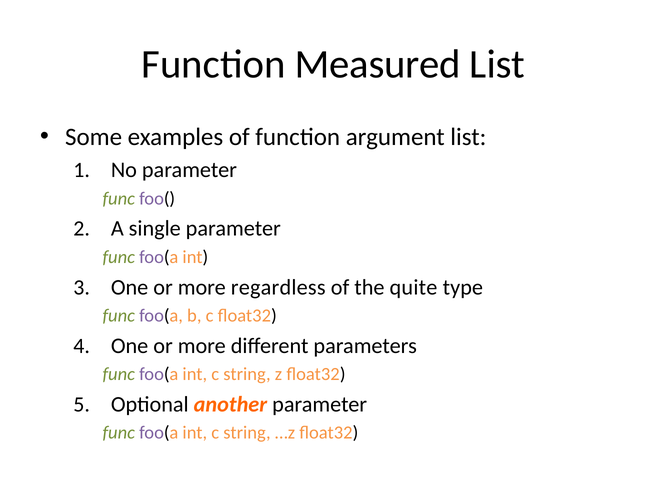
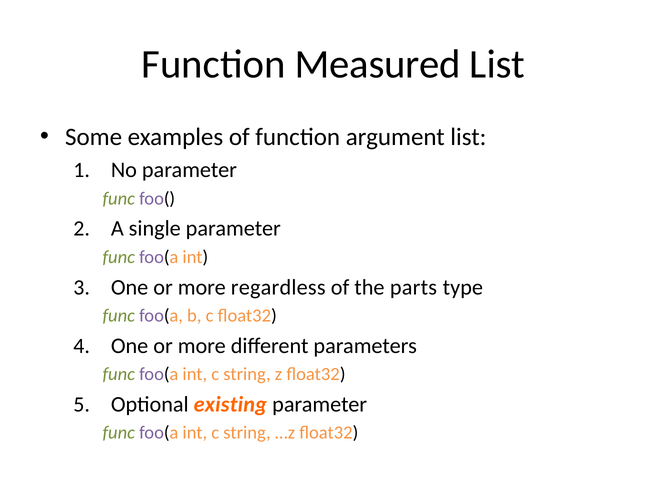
quite: quite -> parts (413, 287)
another: another -> existing (230, 404)
